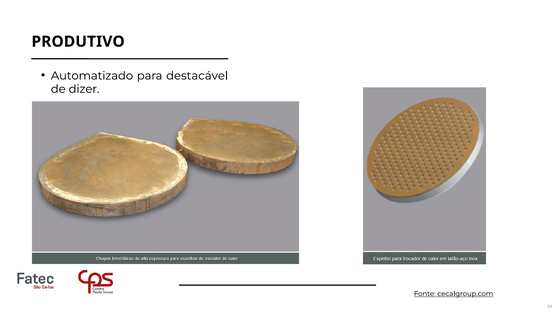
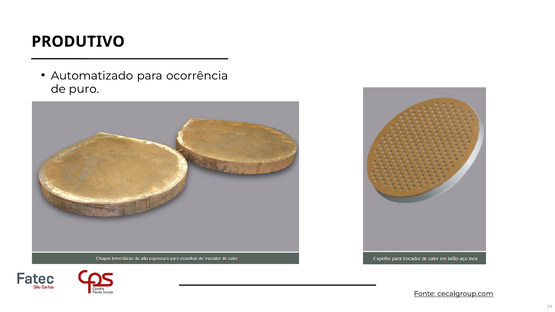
destacável: destacável -> ocorrência (197, 76)
dizer: dizer -> puro (84, 89)
